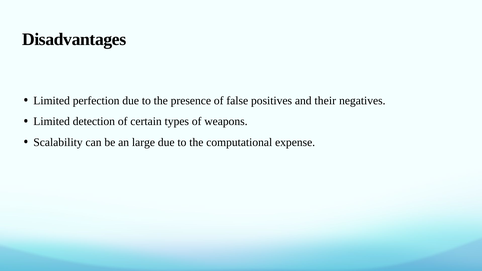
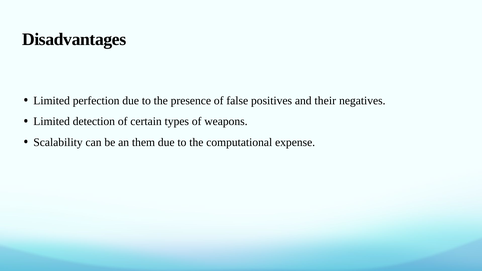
large: large -> them (143, 142)
